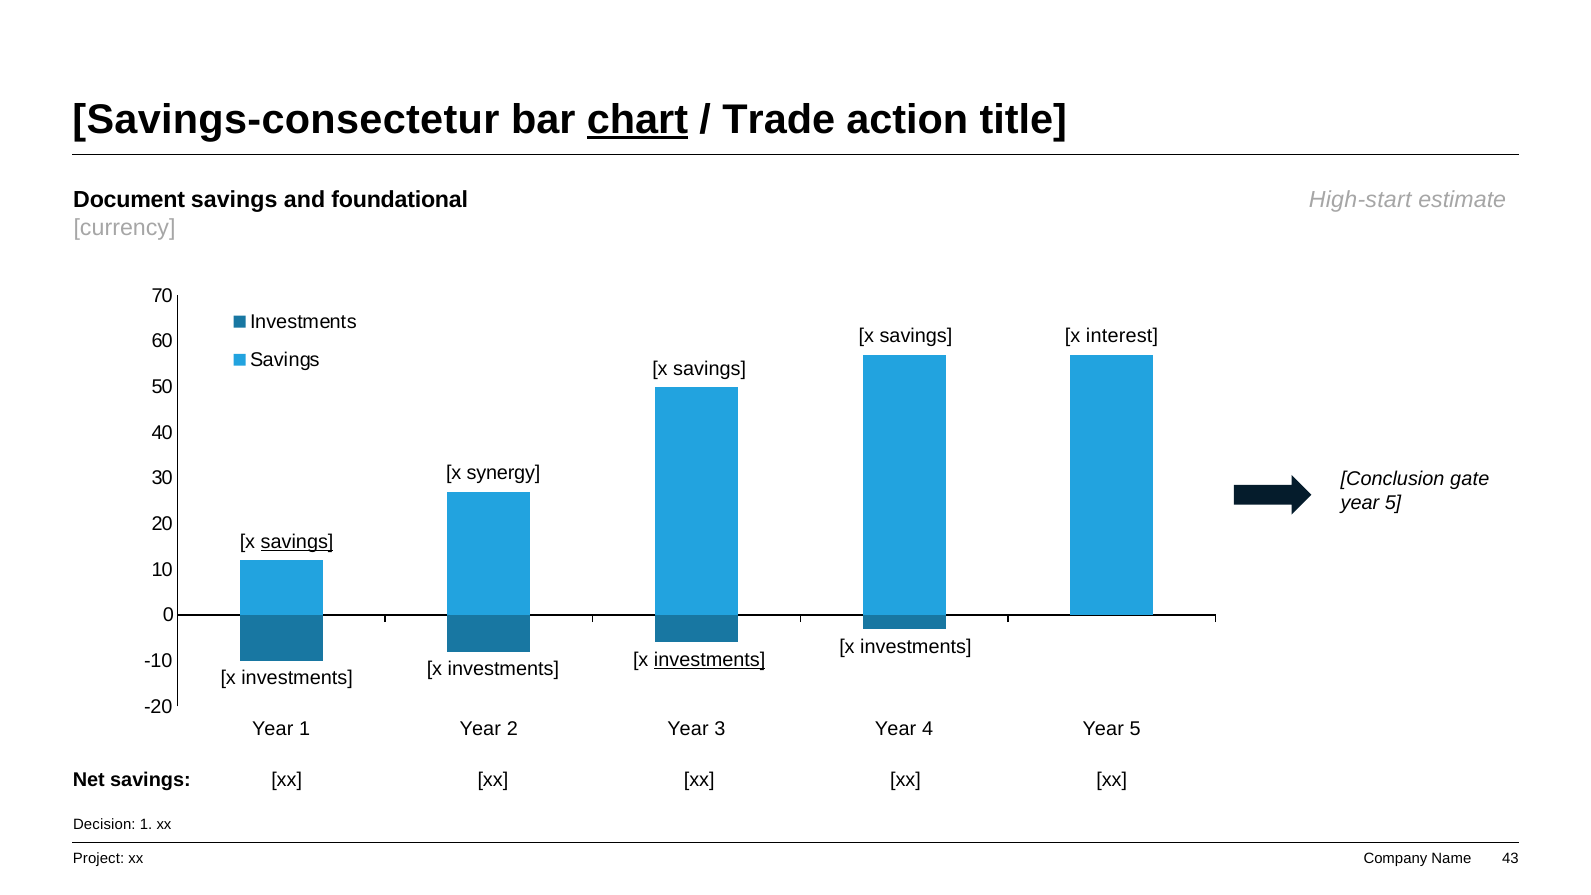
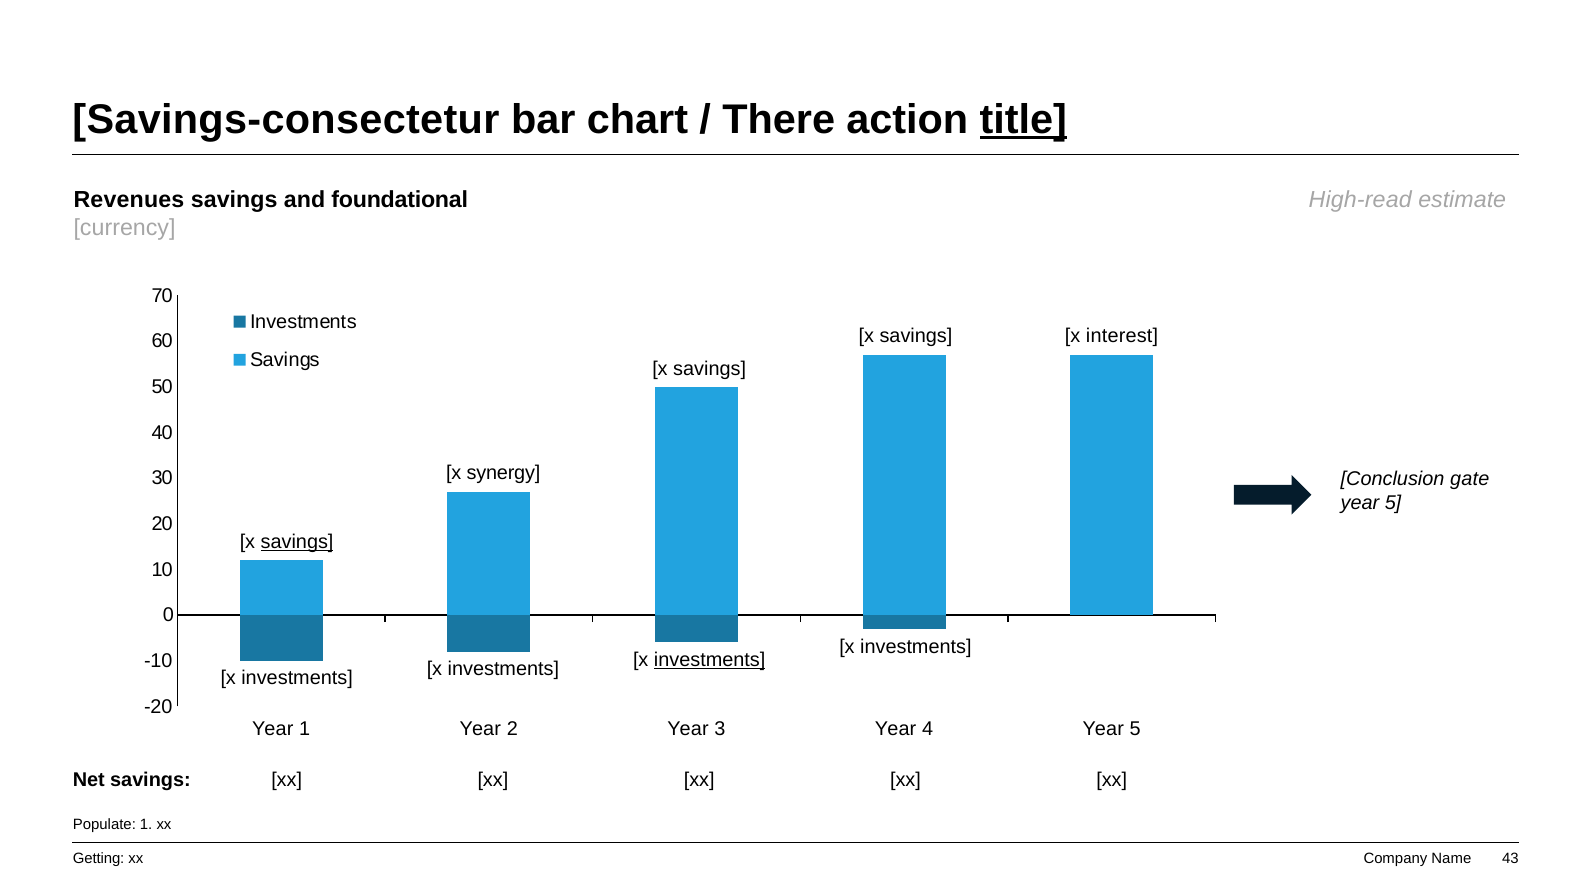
chart underline: present -> none (638, 120)
Trade: Trade -> There (779, 120)
title underline: none -> present (1023, 120)
Document: Document -> Revenues (129, 200)
High-start: High-start -> High-read (1360, 200)
Decision: Decision -> Populate (104, 824)
Project: Project -> Getting (99, 859)
